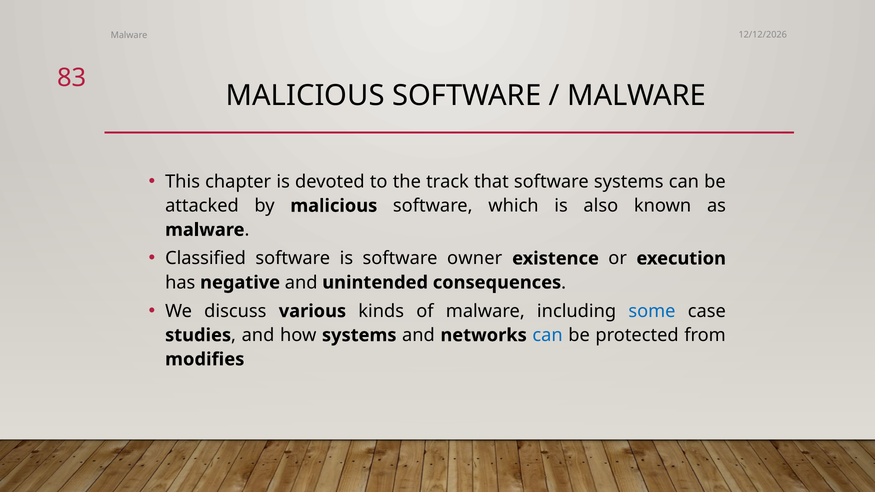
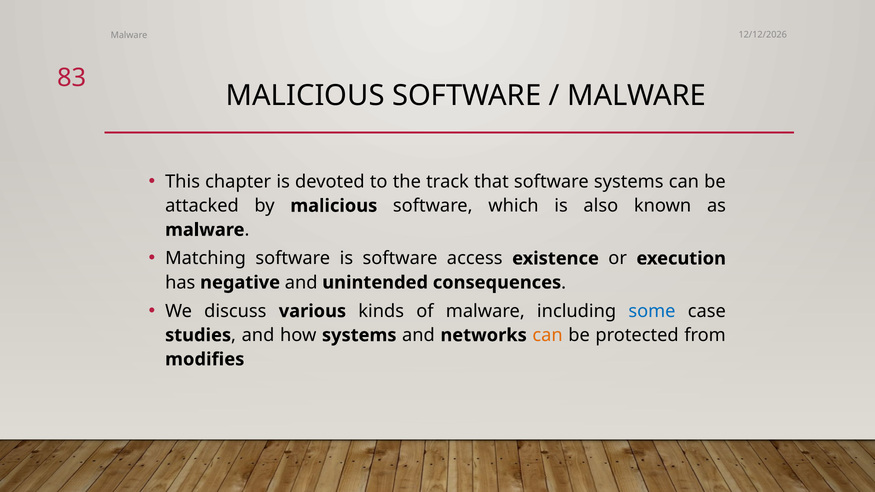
Classified: Classified -> Matching (206, 259)
owner: owner -> access (475, 259)
can colour: blue -> orange (548, 335)
